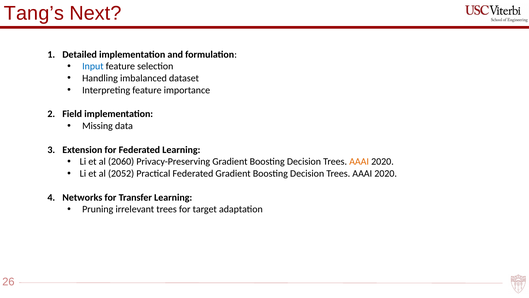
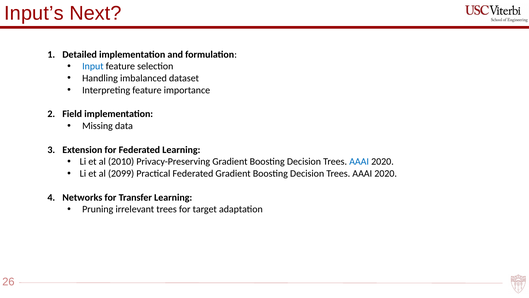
Tang’s: Tang’s -> Input’s (34, 13)
2060: 2060 -> 2010 (121, 161)
AAAI colour: orange -> blue (359, 161)
2052: 2052 -> 2099 (121, 173)
